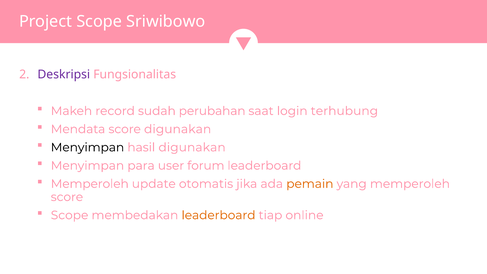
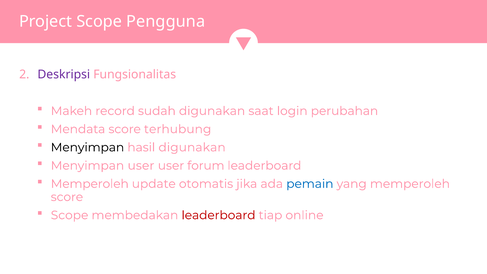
Sriwibowo: Sriwibowo -> Pengguna (166, 21)
sudah perubahan: perubahan -> digunakan (212, 111)
terhubung: terhubung -> perubahan (344, 111)
score digunakan: digunakan -> terhubung (178, 129)
Menyimpan para: para -> user (141, 166)
pemain colour: orange -> blue (310, 184)
leaderboard colour: orange -> red (219, 215)
